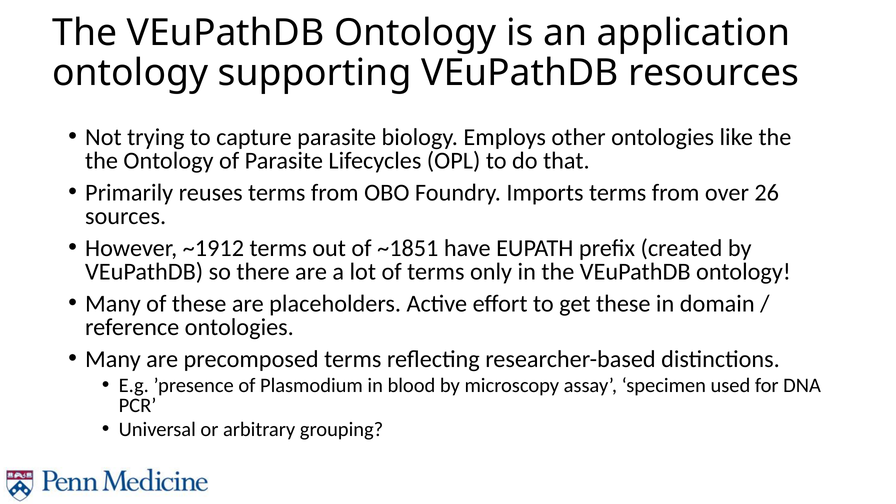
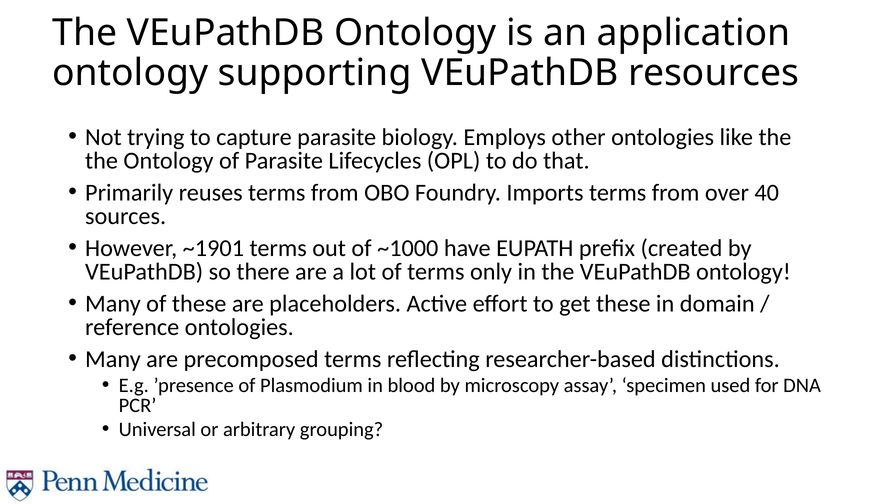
26: 26 -> 40 (767, 193)
~1912: ~1912 -> ~1901 (213, 248)
~1851: ~1851 -> ~1000 (408, 248)
